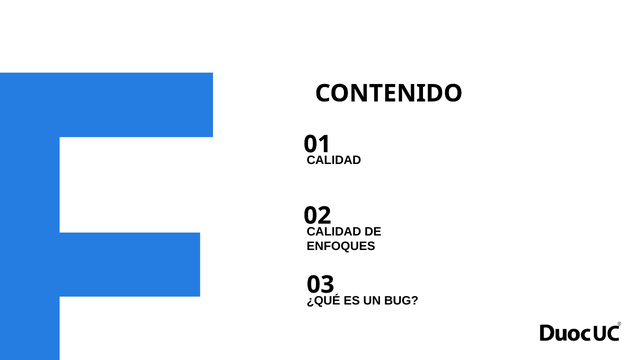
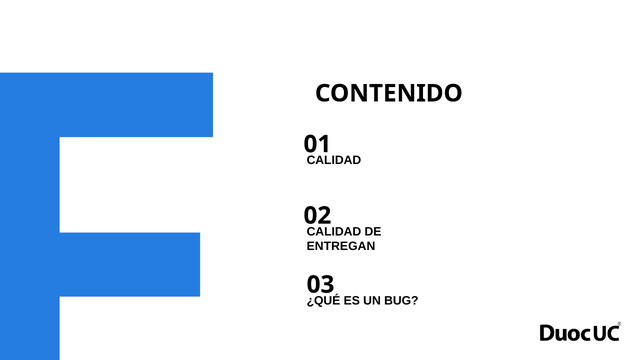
ENFOQUES: ENFOQUES -> ENTREGAN (341, 247)
